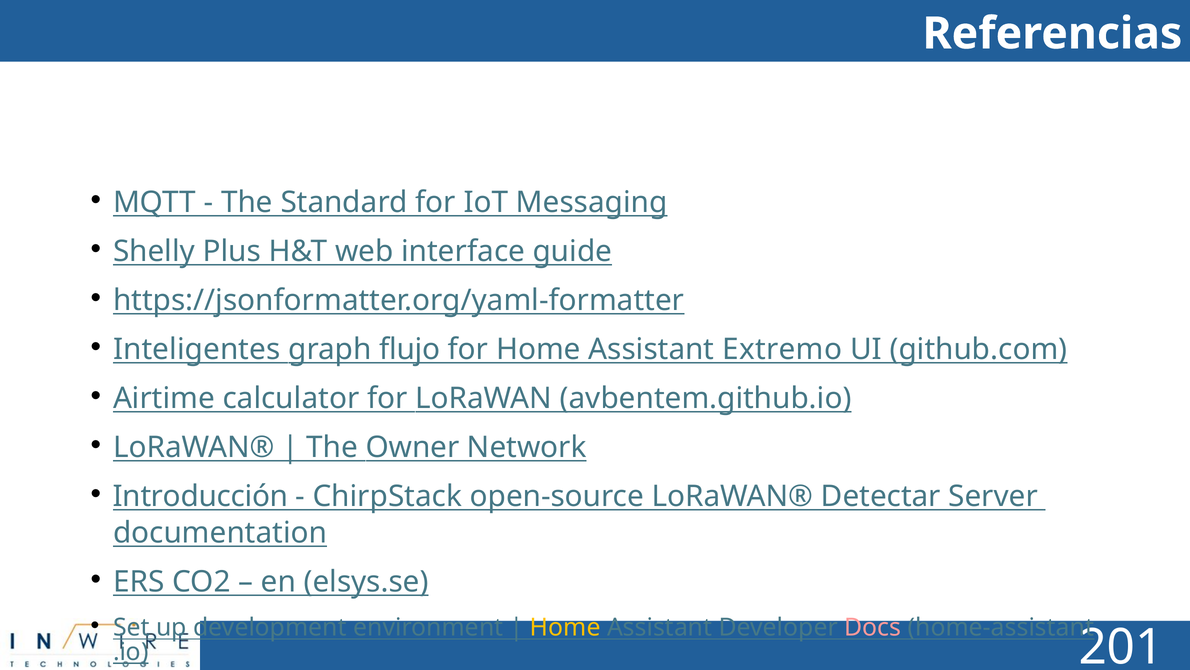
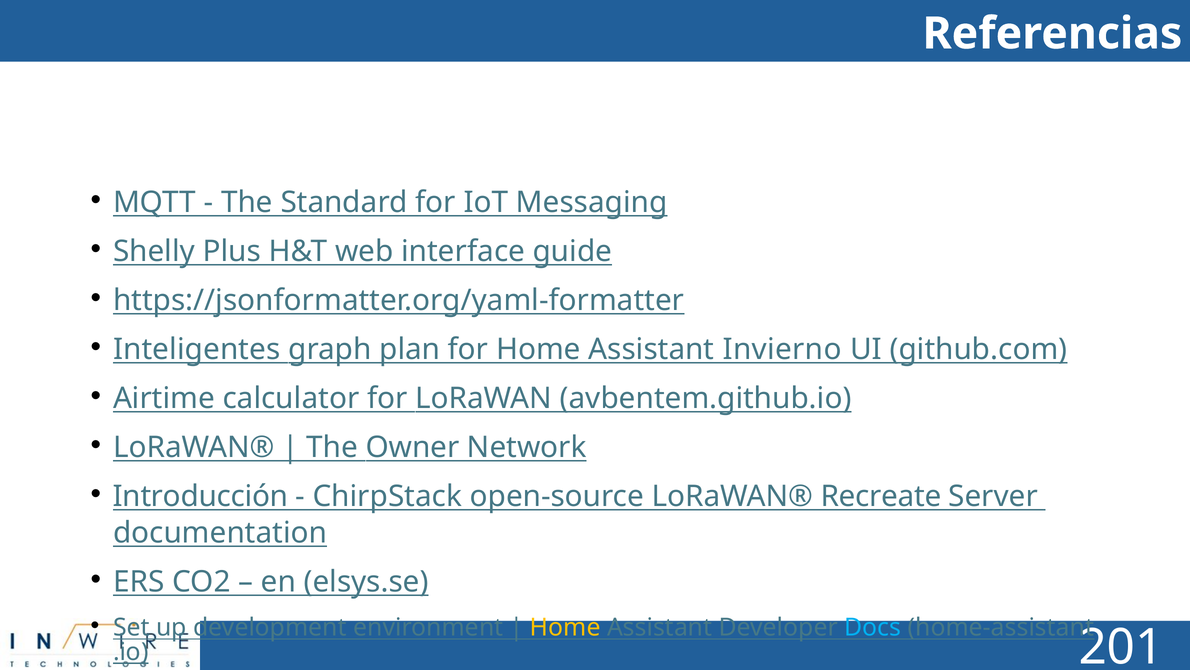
flujo: flujo -> plan (410, 349)
Extremo: Extremo -> Invierno (782, 349)
Detectar: Detectar -> Recreate (881, 496)
Docs colour: pink -> light blue (873, 627)
